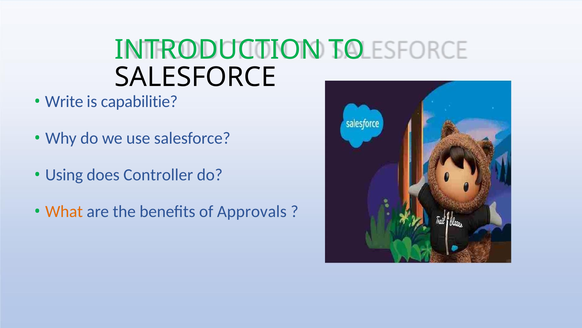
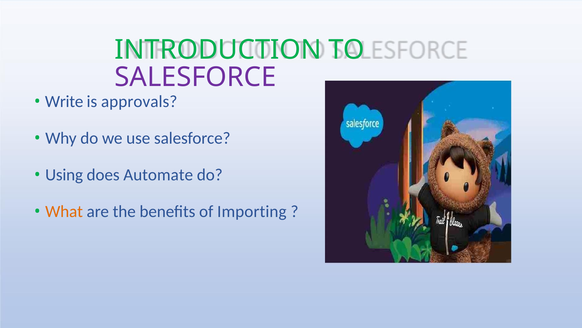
SALESFORCE colour: black -> purple (195, 77)
capabilitie: capabilitie -> approvals (139, 101)
Controller: Controller -> Automate (158, 175)
Approvals: Approvals -> Importing (252, 211)
